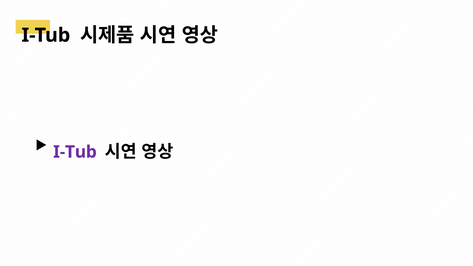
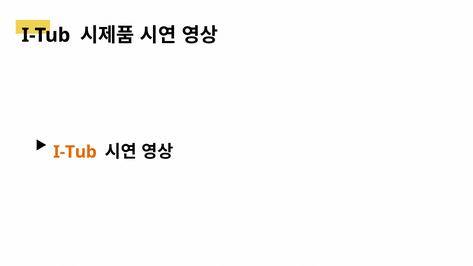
I-Tub colour: purple -> orange (75, 152)
